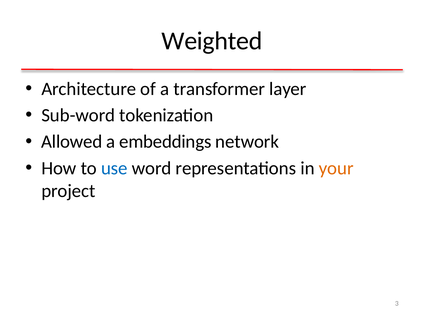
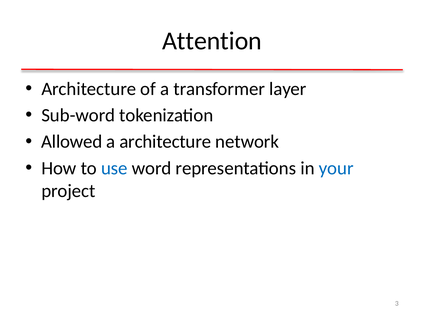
Weighted: Weighted -> Attention (212, 41)
a embeddings: embeddings -> architecture (165, 142)
your colour: orange -> blue (336, 168)
